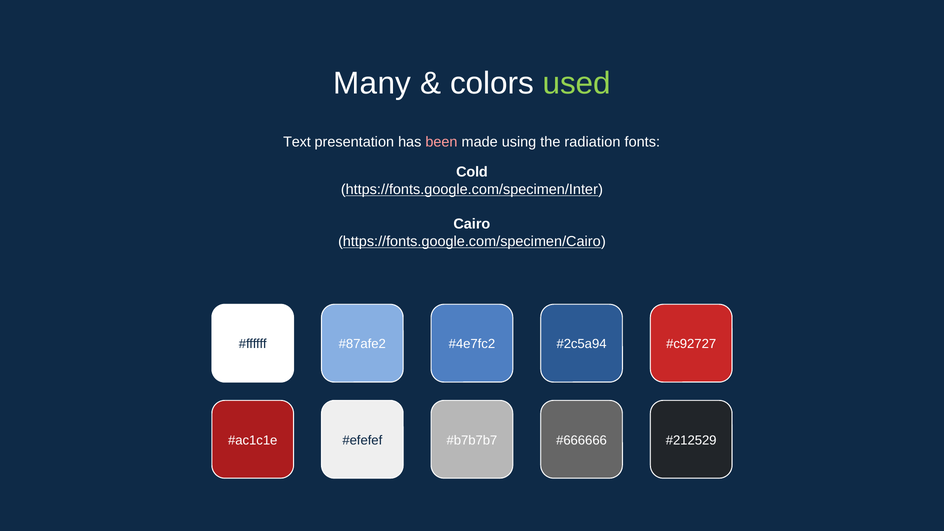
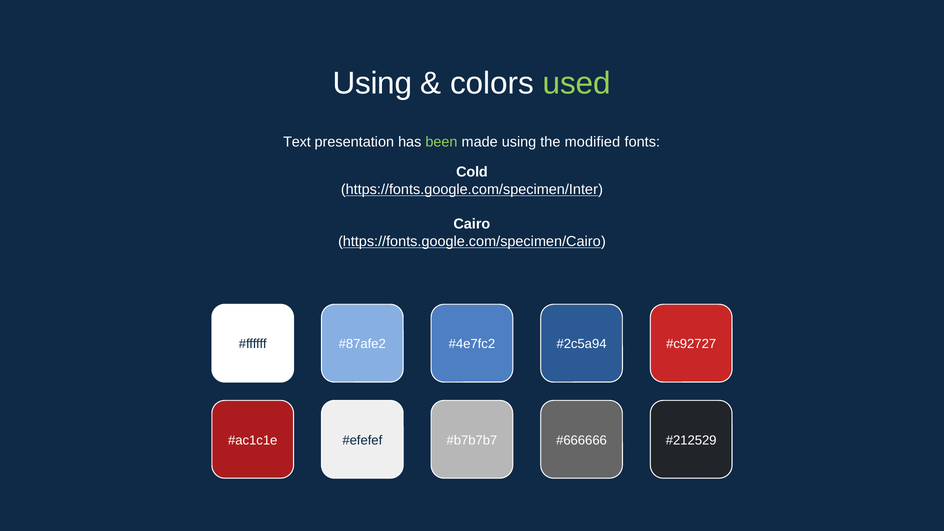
Many: Many -> Using (372, 83)
been colour: pink -> light green (441, 142)
radiation: radiation -> modified (592, 142)
